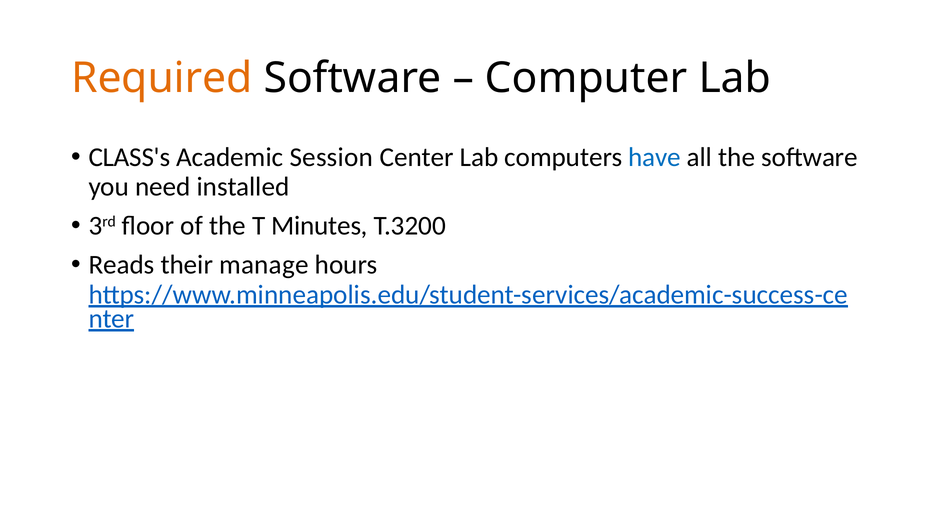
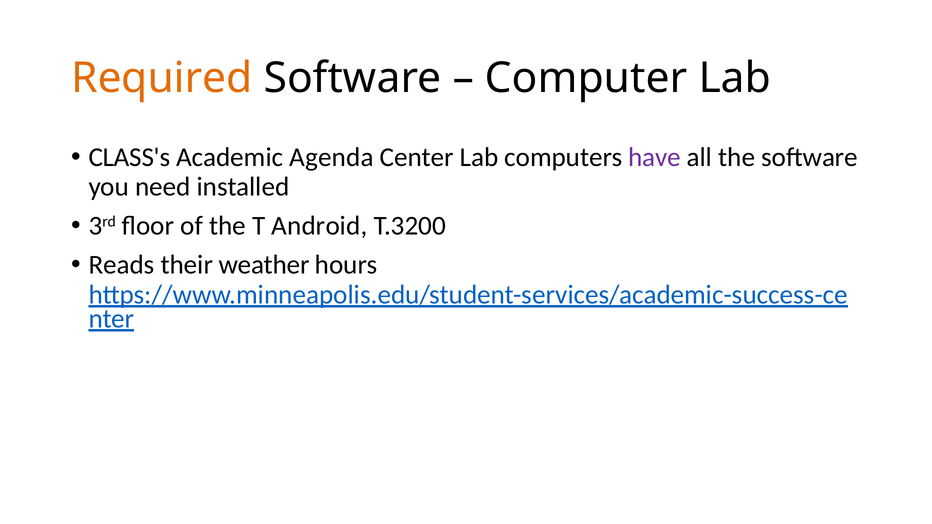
Session: Session -> Agenda (331, 158)
have colour: blue -> purple (655, 158)
Minutes: Minutes -> Android (319, 226)
manage: manage -> weather (264, 265)
